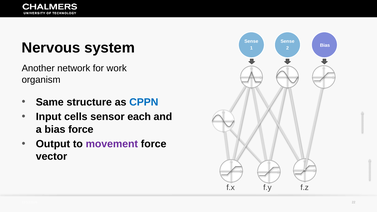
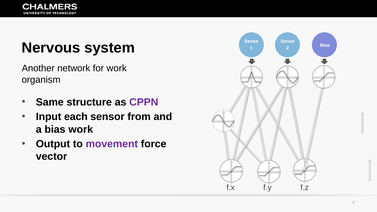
CPPN colour: blue -> purple (144, 102)
cells: cells -> each (76, 117)
each: each -> from (139, 117)
bias force: force -> work (81, 129)
